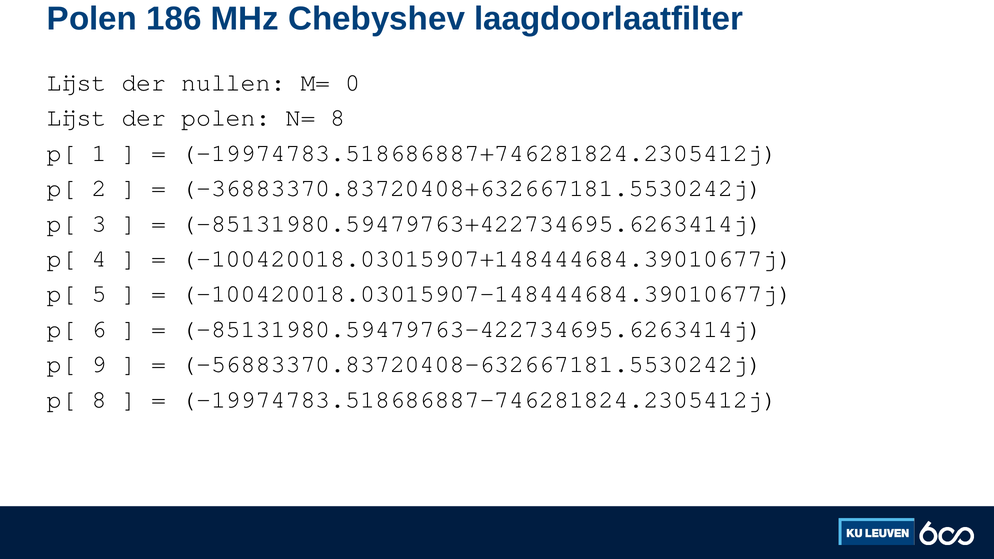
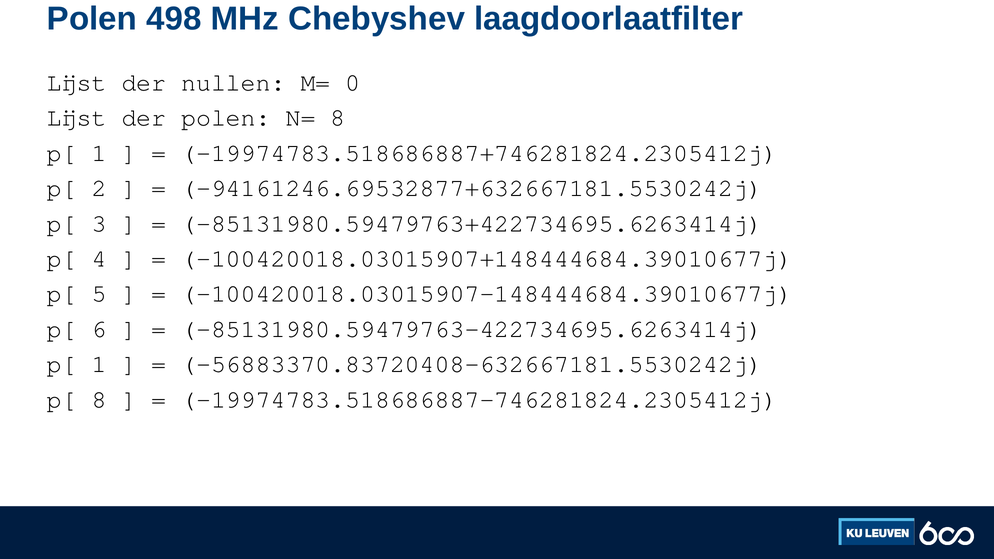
186: 186 -> 498 (174, 19)
-36883370.83720408+632667181.5530242j: -36883370.83720408+632667181.5530242j -> -94161246.69532877+632667181.5530242j (472, 188)
9: 9 -> 1 (99, 364)
